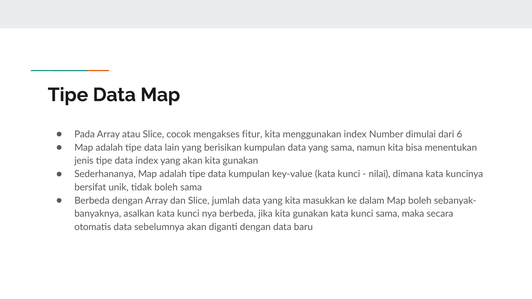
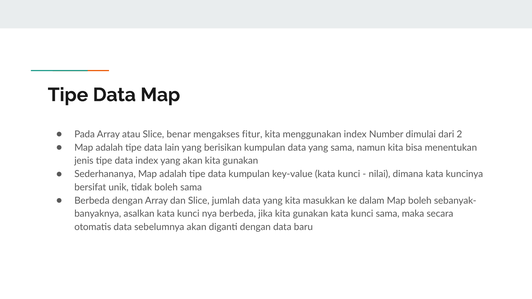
cocok: cocok -> benar (179, 134)
6: 6 -> 2 (459, 134)
